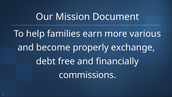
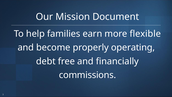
various: various -> flexible (145, 34)
exchange: exchange -> operating (133, 47)
